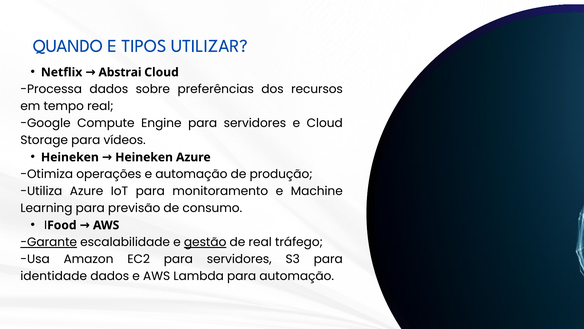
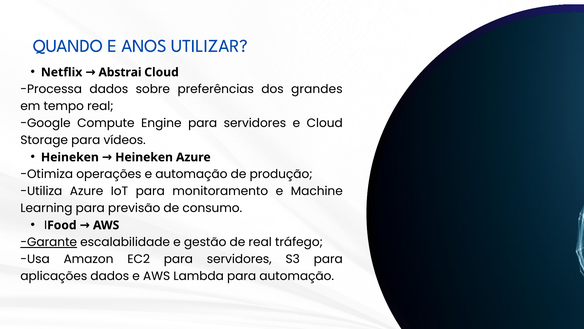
TIPOS: TIPOS -> ANOS (144, 46)
recursos: recursos -> grandes (317, 89)
gestão underline: present -> none (205, 242)
identidade: identidade -> aplicações (54, 276)
